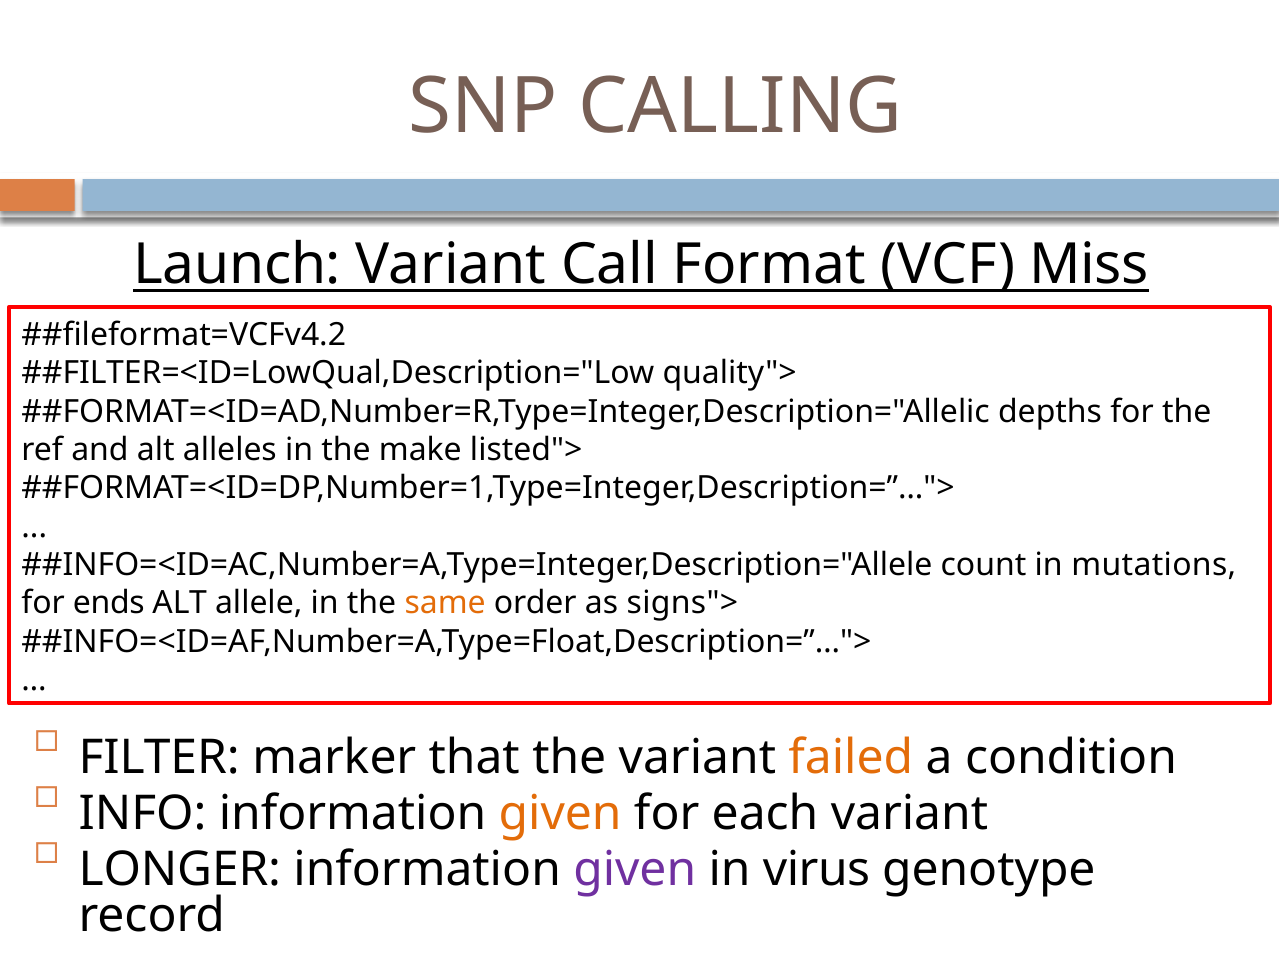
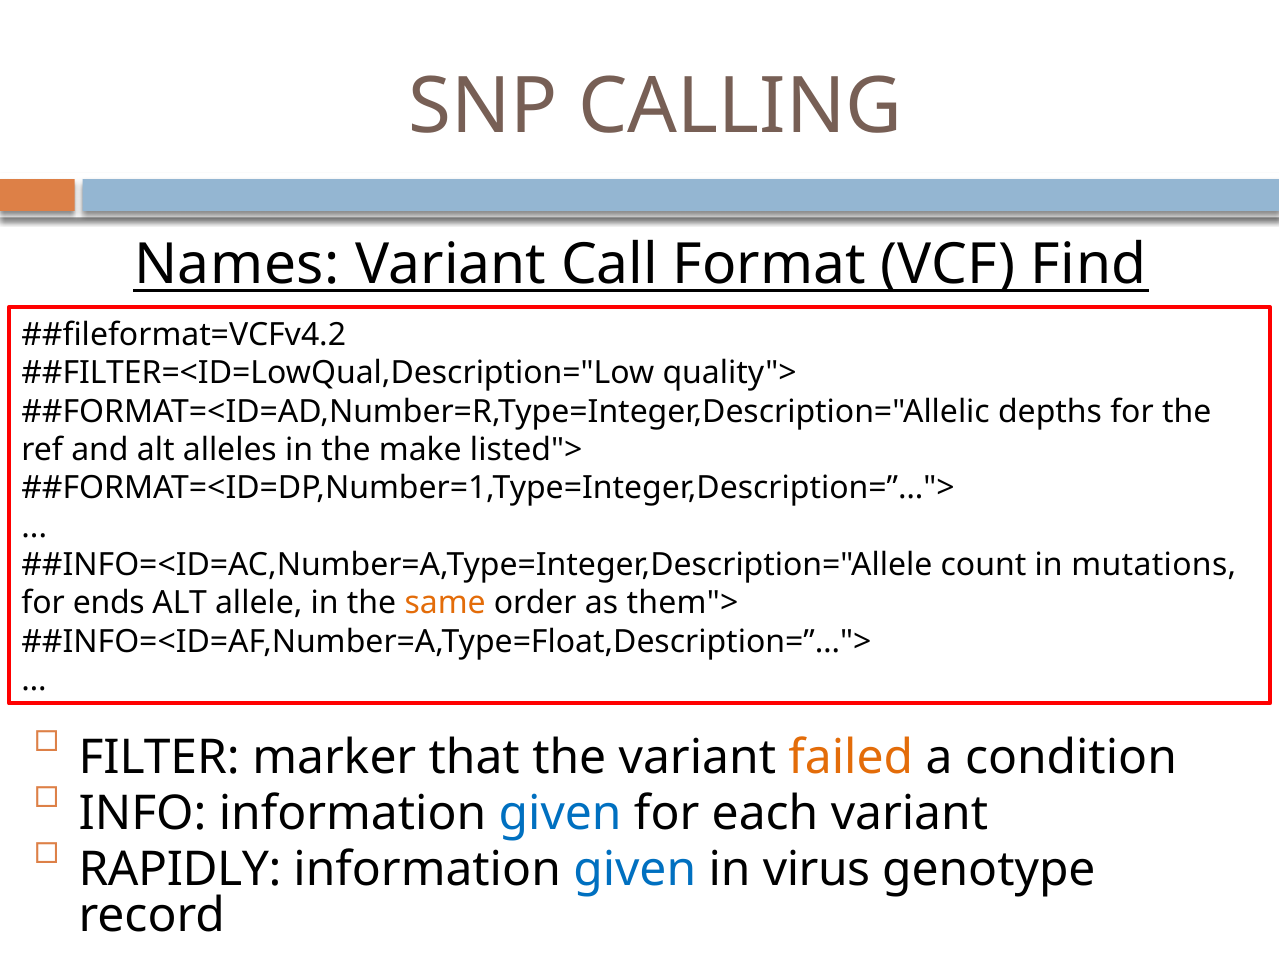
Launch: Launch -> Names (237, 265)
Miss: Miss -> Find (1089, 265)
signs">: signs"> -> them"> (683, 604)
given colour: orange -> blue (560, 814)
LONGER: LONGER -> RAPIDLY (180, 870)
given colour: purple -> blue (635, 870)
